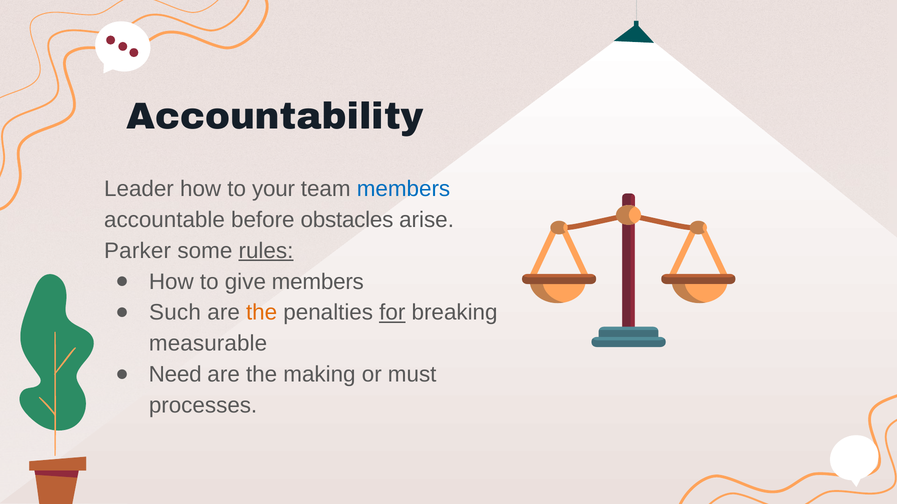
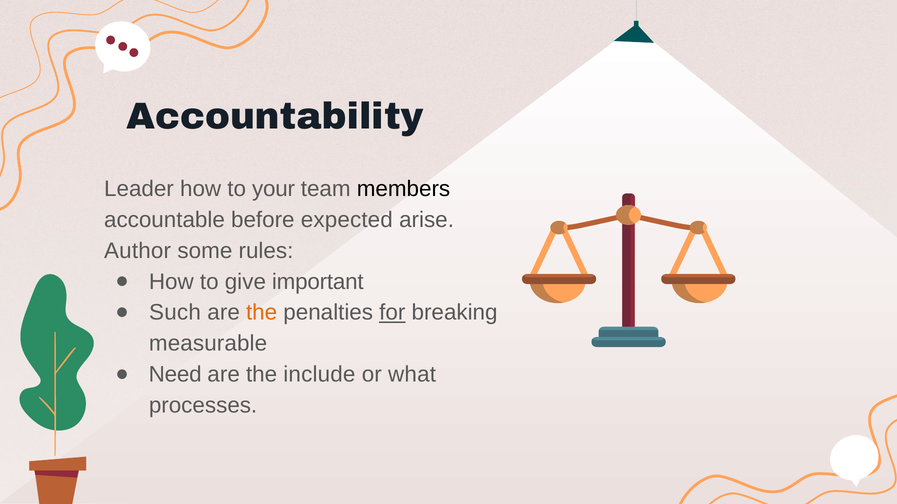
members colour: blue -> black (403, 189)
obstacles: obstacles -> expected (347, 220)
Parker: Parker -> Author (138, 251)
rules underline: present -> none (266, 251)
give members: members -> important (318, 282)
making: making -> include (319, 375)
must: must -> what (412, 375)
